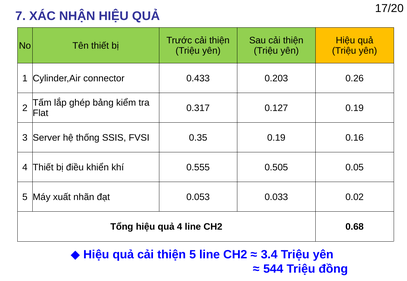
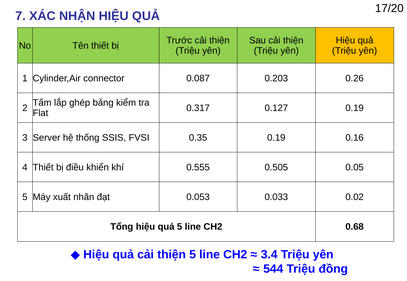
0.433: 0.433 -> 0.087 (198, 78)
quả 4: 4 -> 5 (180, 227)
